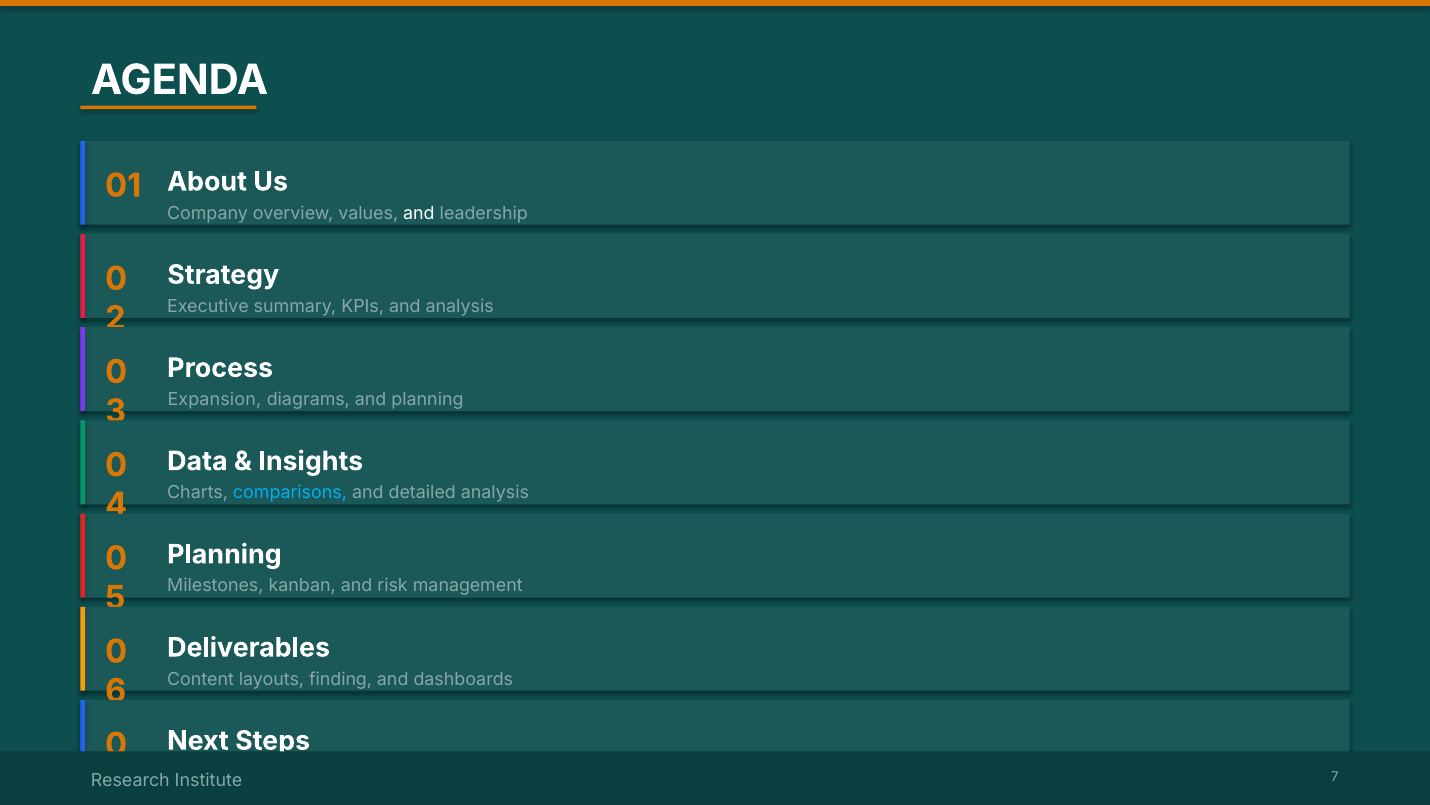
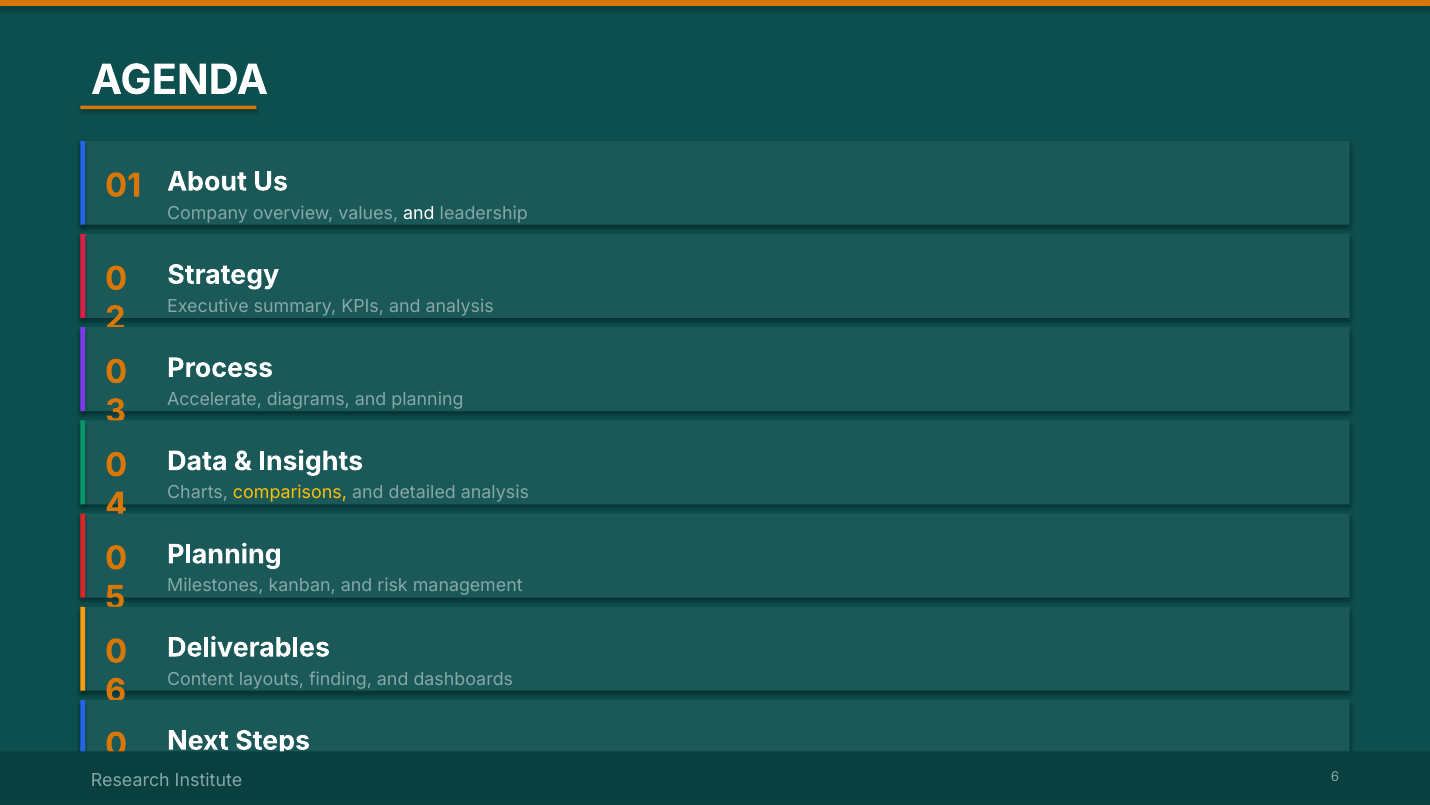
Expansion: Expansion -> Accelerate (215, 399)
comparisons colour: light blue -> yellow (290, 492)
7: 7 -> 6 (1335, 777)
